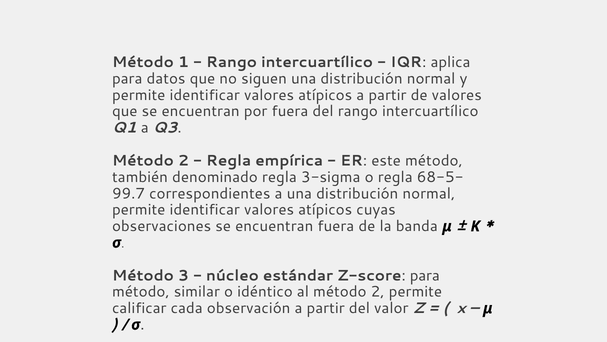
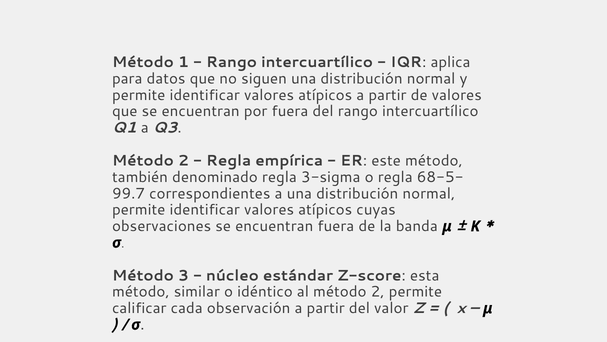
Z-score para: para -> esta (425, 275)
